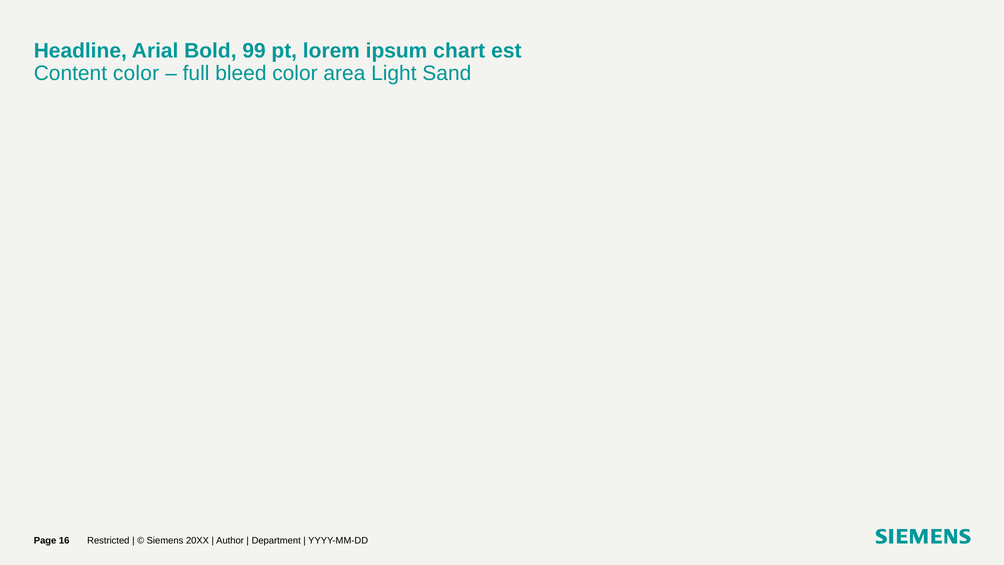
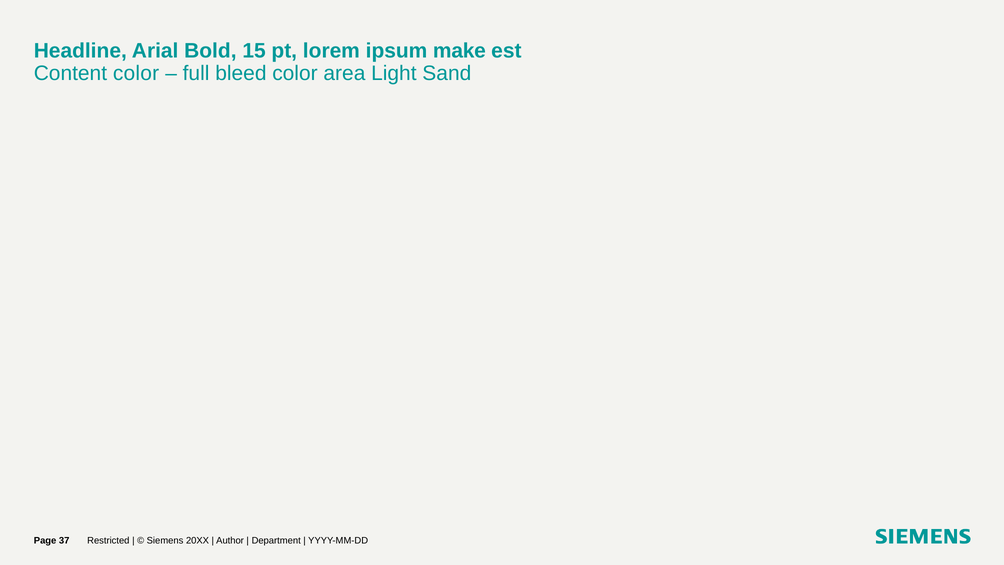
99: 99 -> 15 (254, 51)
chart: chart -> make (459, 51)
16: 16 -> 37 (64, 540)
